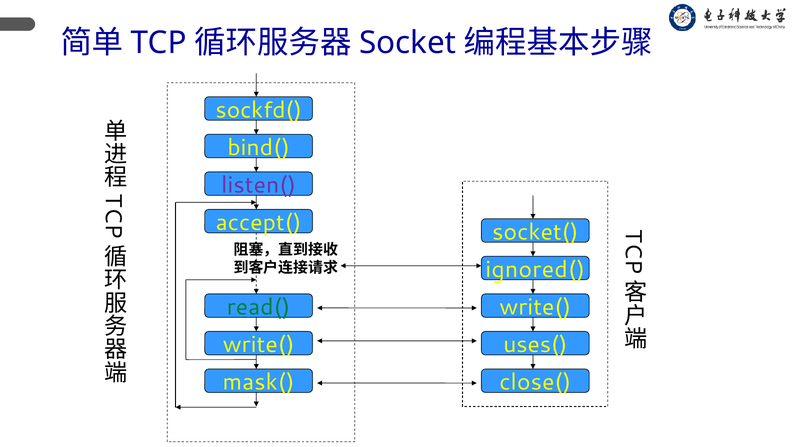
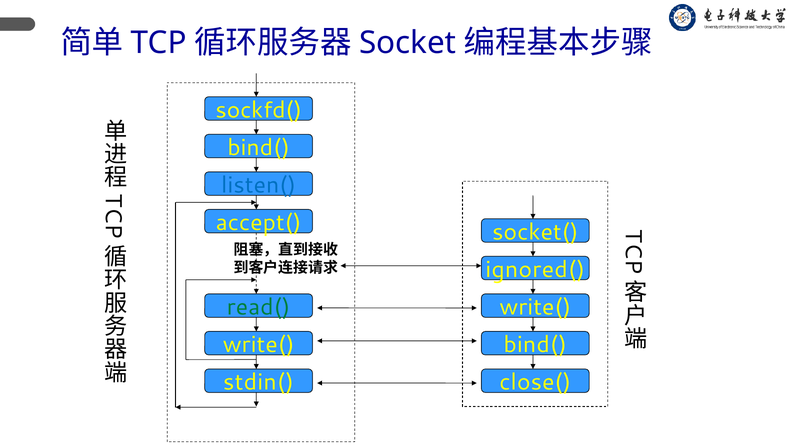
listen( colour: purple -> blue (259, 185)
uses(: uses( -> bind( (535, 344)
mask(: mask( -> stdin( (258, 382)
